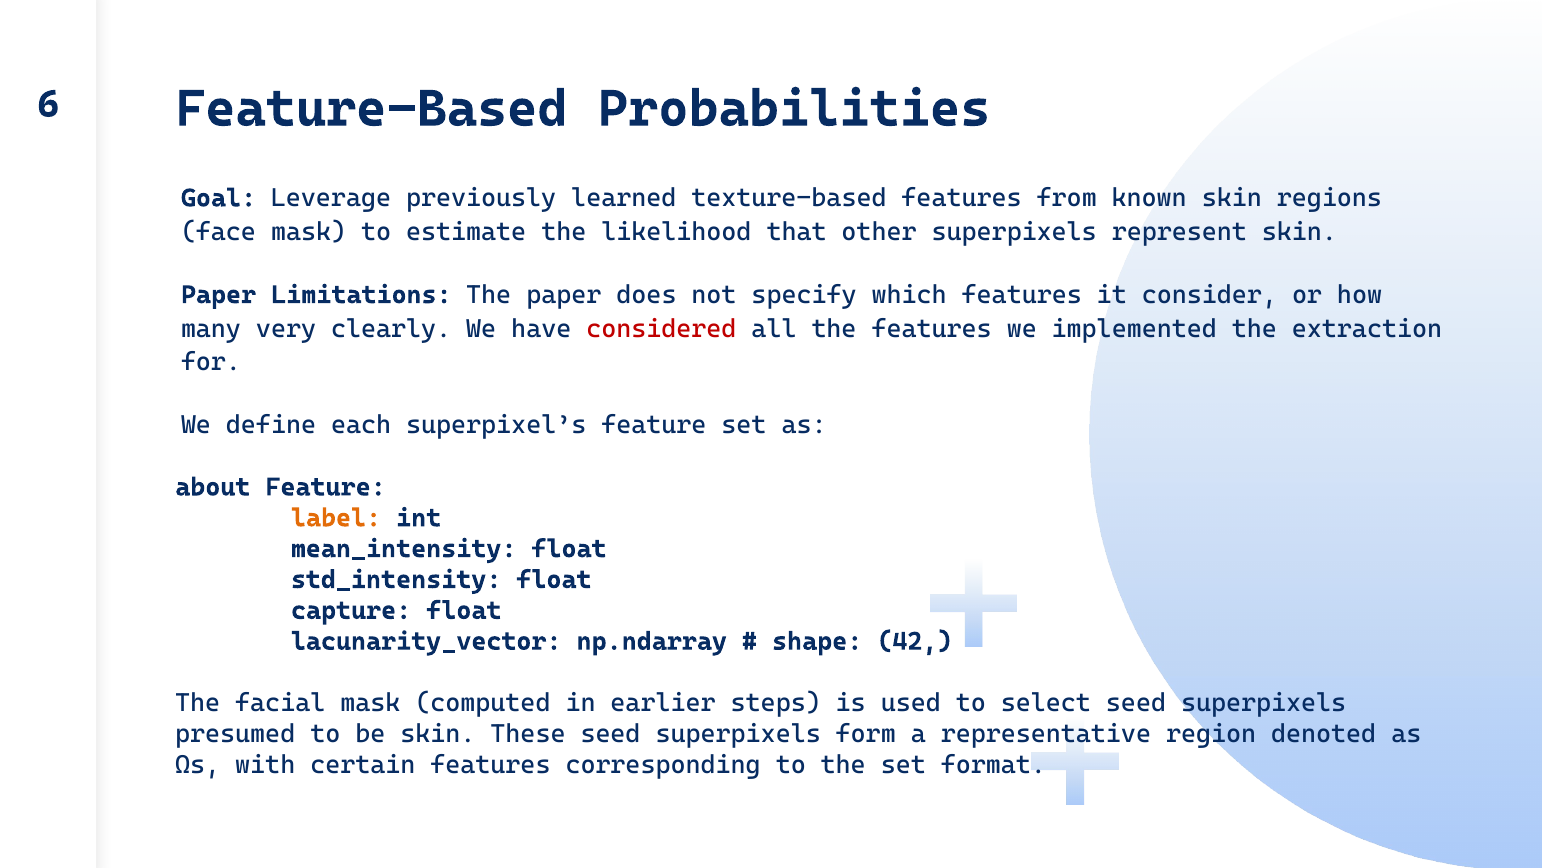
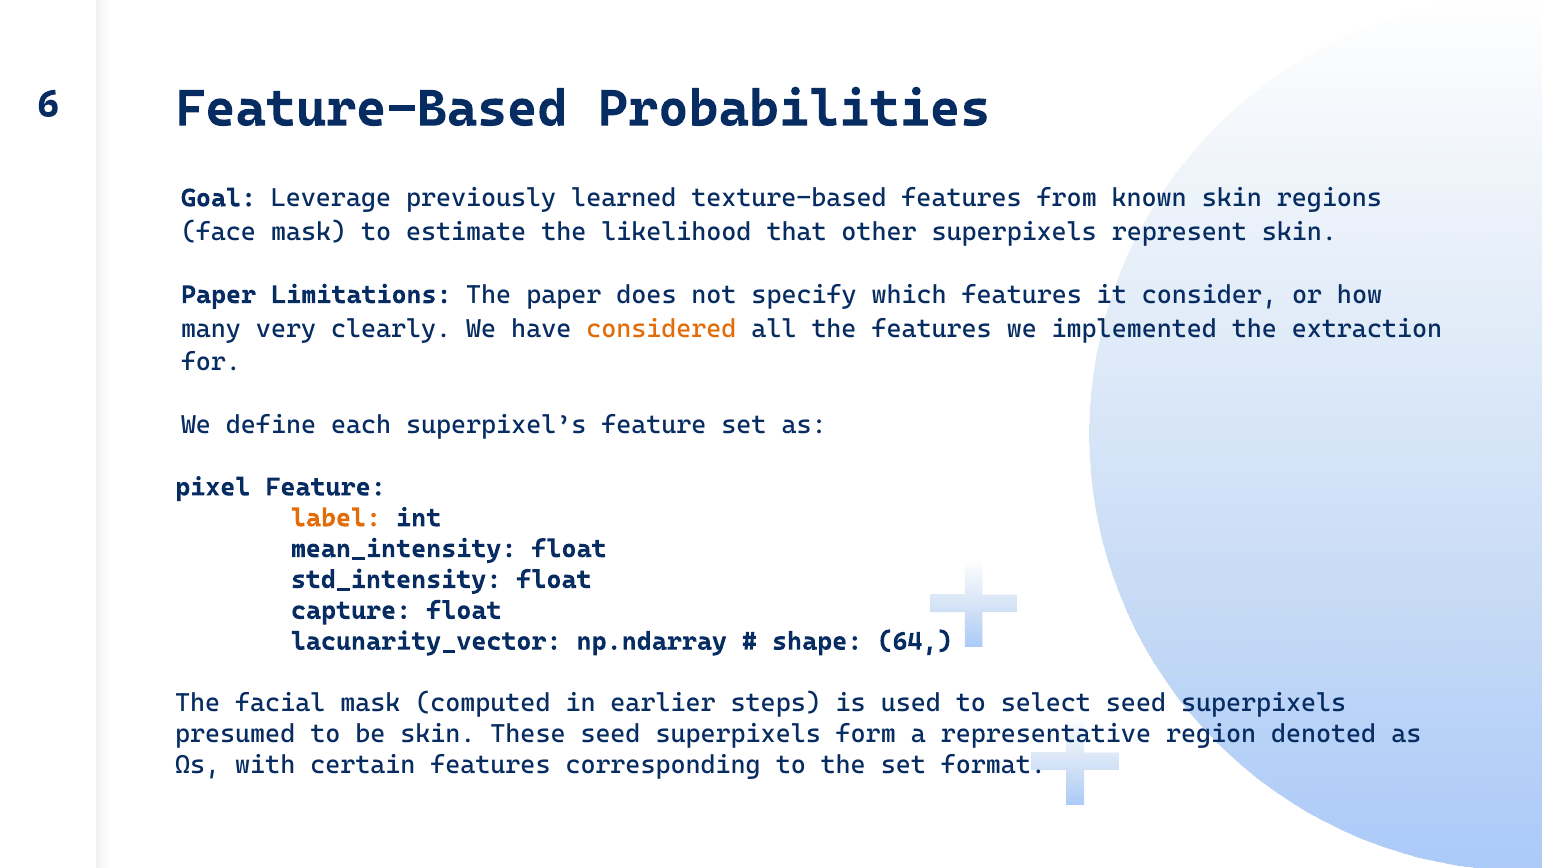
considered colour: red -> orange (661, 328)
about: about -> pixel (213, 487)
42: 42 -> 64 (915, 641)
